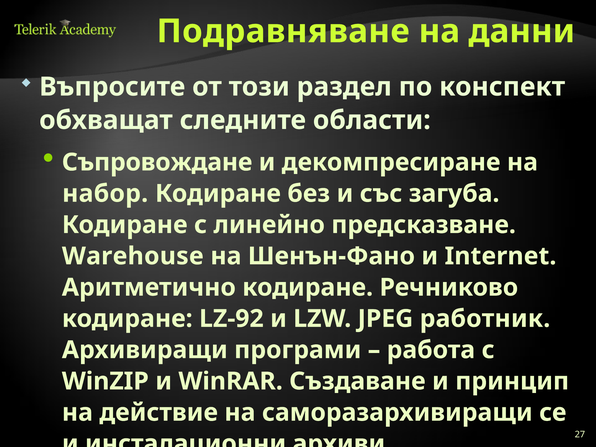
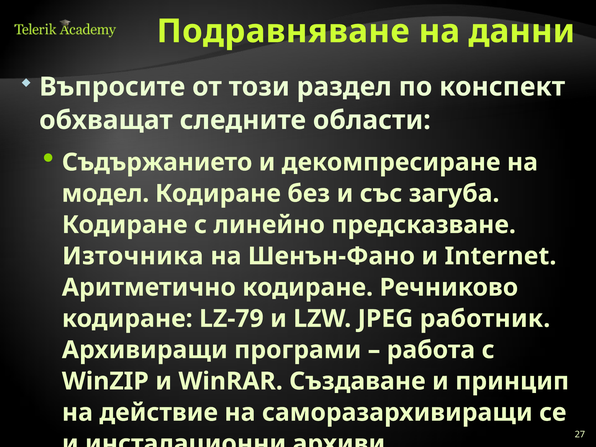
Съпровождане: Съпровождане -> Съдържанието (157, 162)
набор: набор -> модел (105, 194)
Warehouse: Warehouse -> Източника (133, 256)
LZ-92: LZ-92 -> LZ-79 (231, 319)
